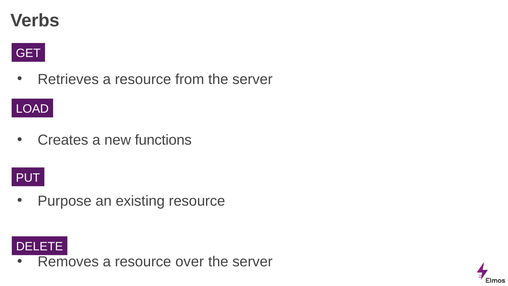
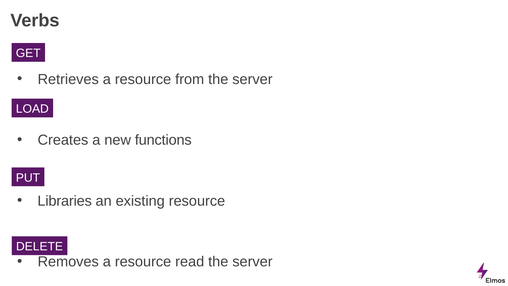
Purpose: Purpose -> Libraries (65, 201)
over: over -> read (190, 262)
